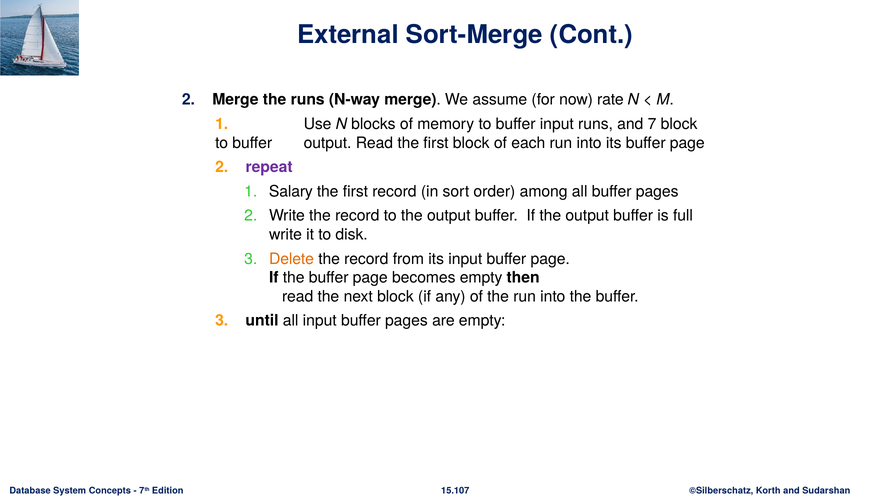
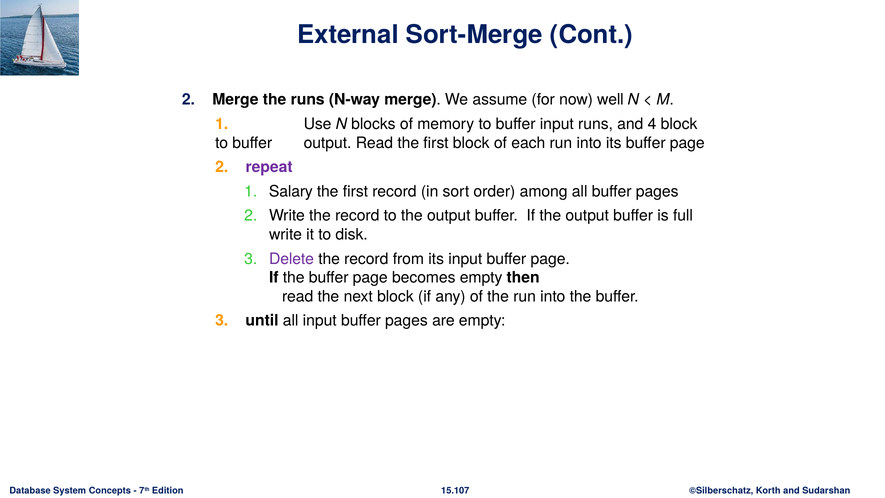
rate: rate -> well (610, 100)
7: 7 -> 4 (652, 124)
Delete colour: orange -> purple (292, 259)
